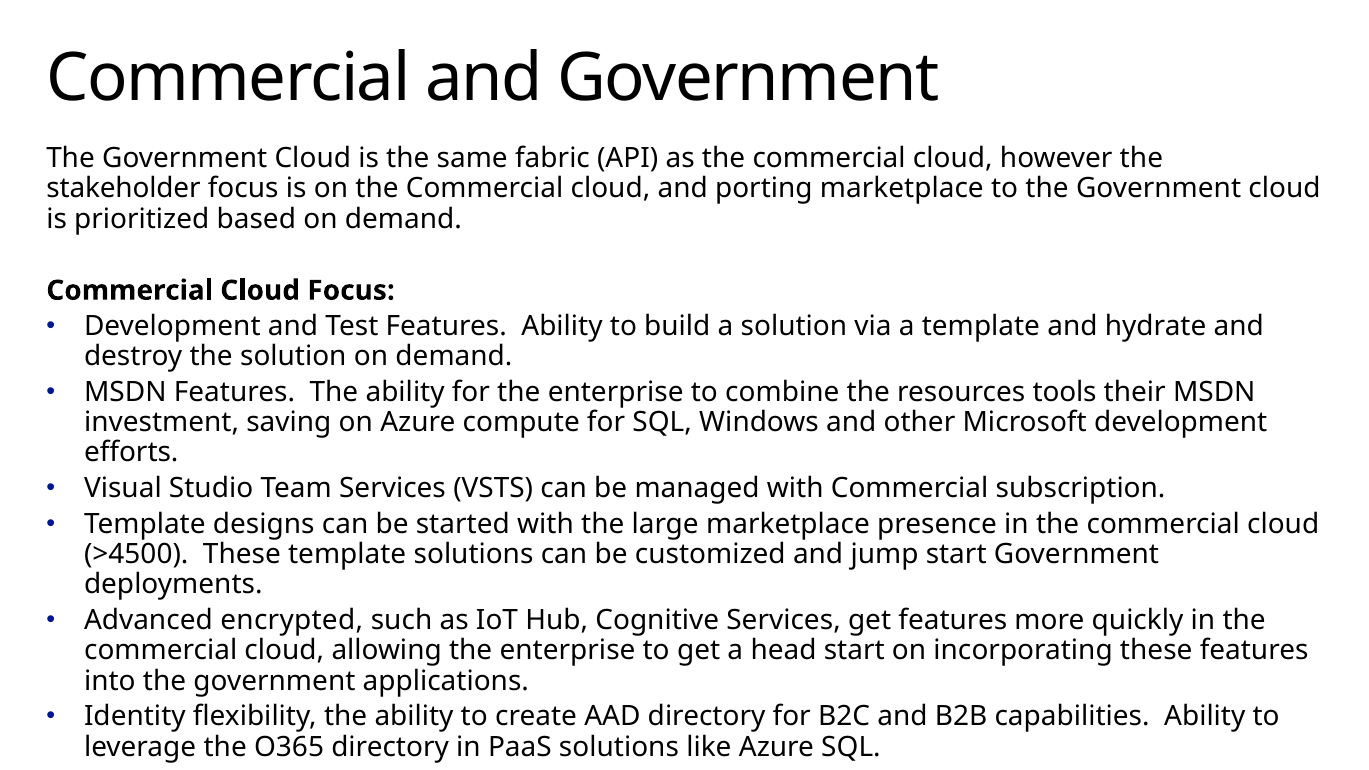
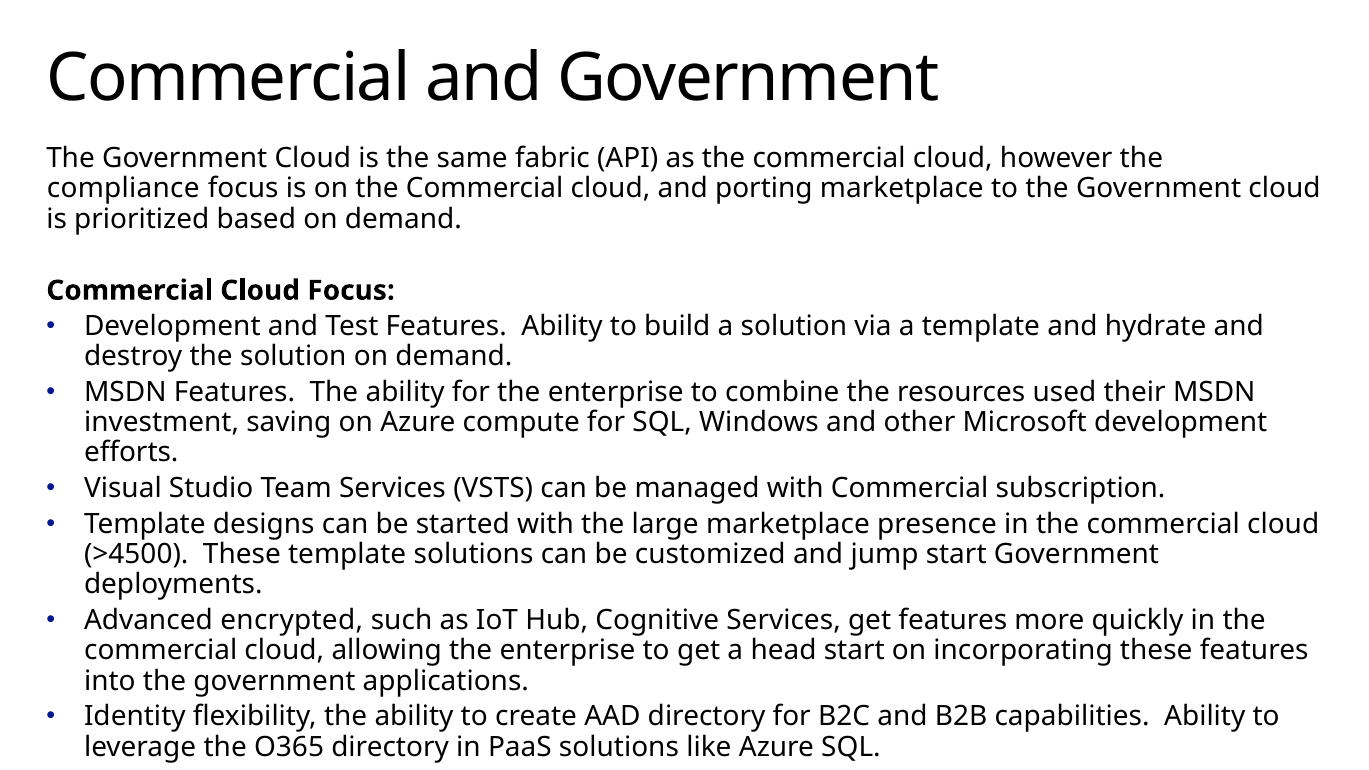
stakeholder: stakeholder -> compliance (123, 189)
tools: tools -> used (1064, 392)
